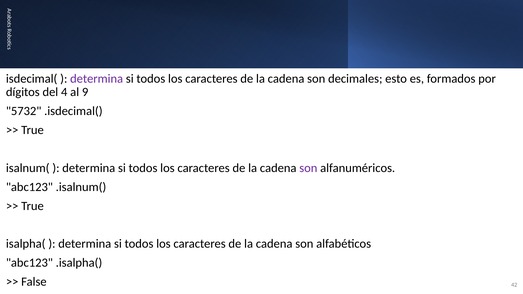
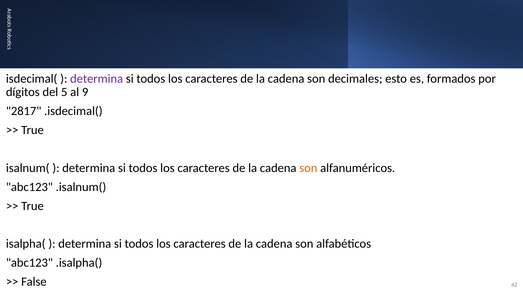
4: 4 -> 5 (64, 92)
5732: 5732 -> 2817 (24, 111)
son colour: purple -> orange (308, 168)
